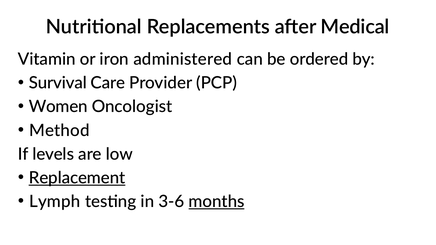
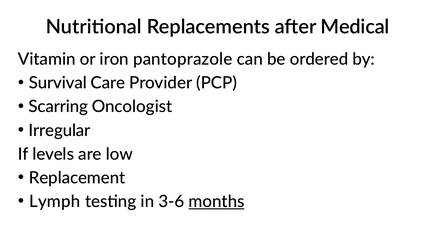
administered: administered -> pantoprazole (183, 59)
Women: Women -> Scarring (58, 107)
Method: Method -> Irregular (60, 131)
Replacement underline: present -> none (77, 178)
